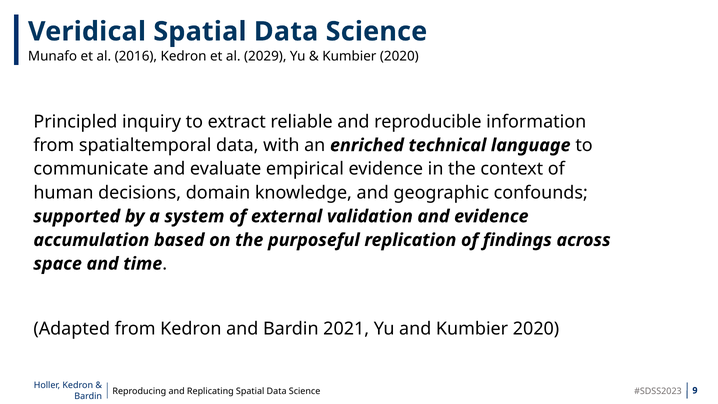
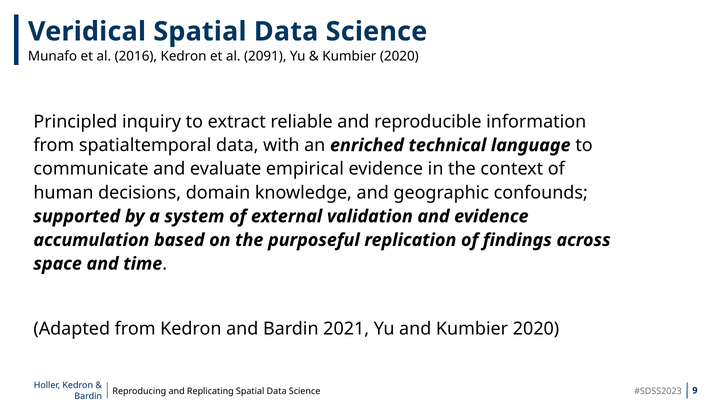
2029: 2029 -> 2091 (265, 56)
